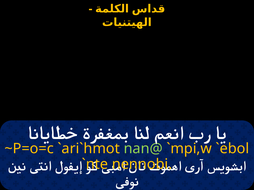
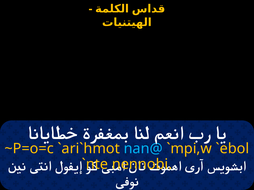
nan@ colour: light green -> light blue (143, 149)
